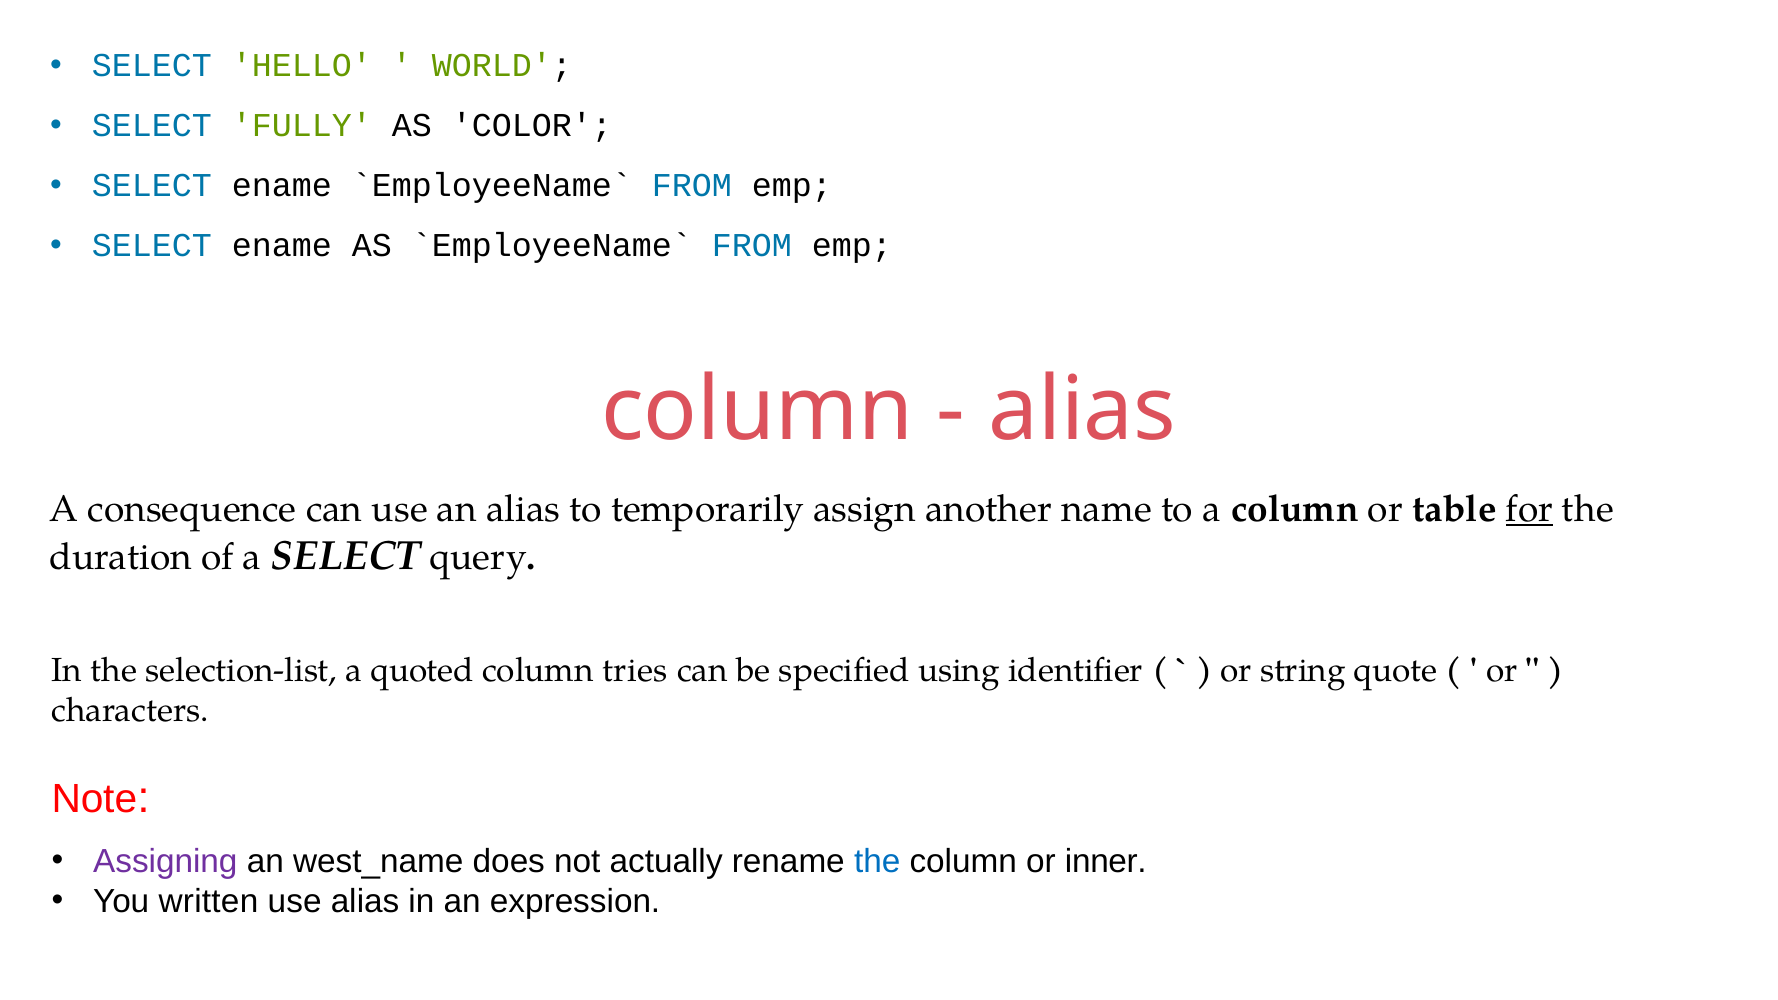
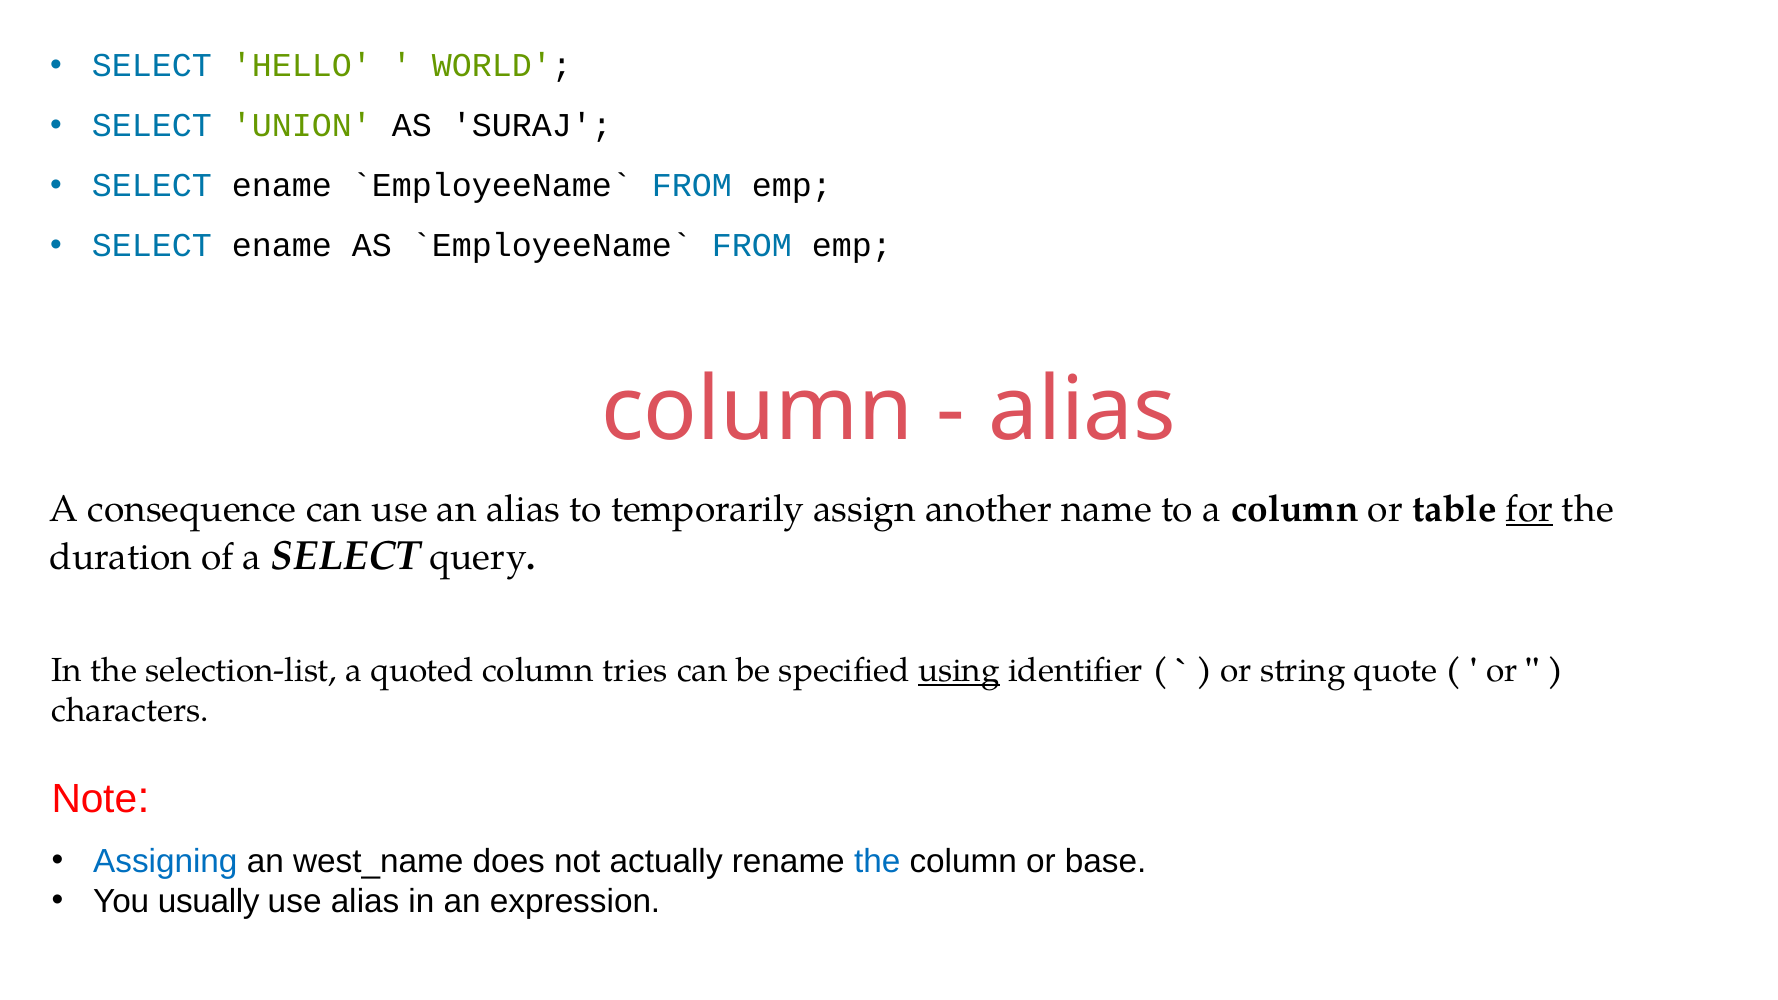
FULLY: FULLY -> UNION (302, 126)
COLOR: COLOR -> SURAJ (532, 126)
using underline: none -> present (959, 671)
Assigning colour: purple -> blue (165, 862)
inner: inner -> base (1106, 862)
written: written -> usually (209, 902)
